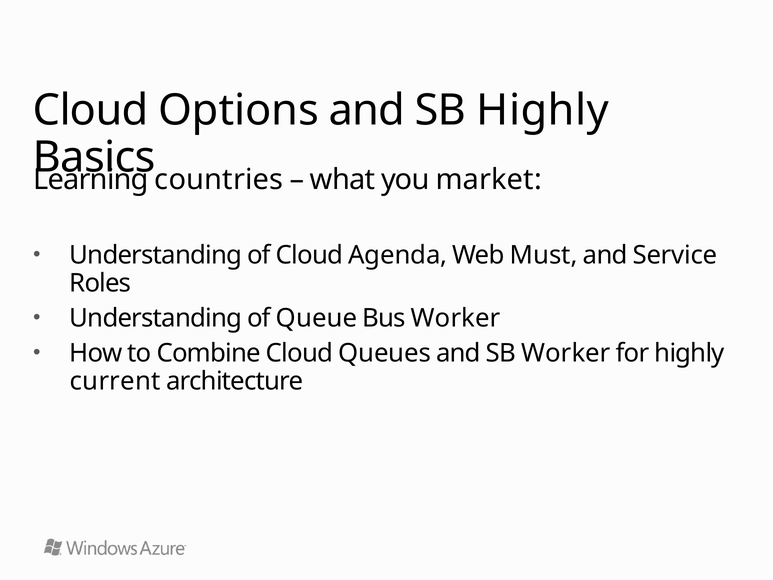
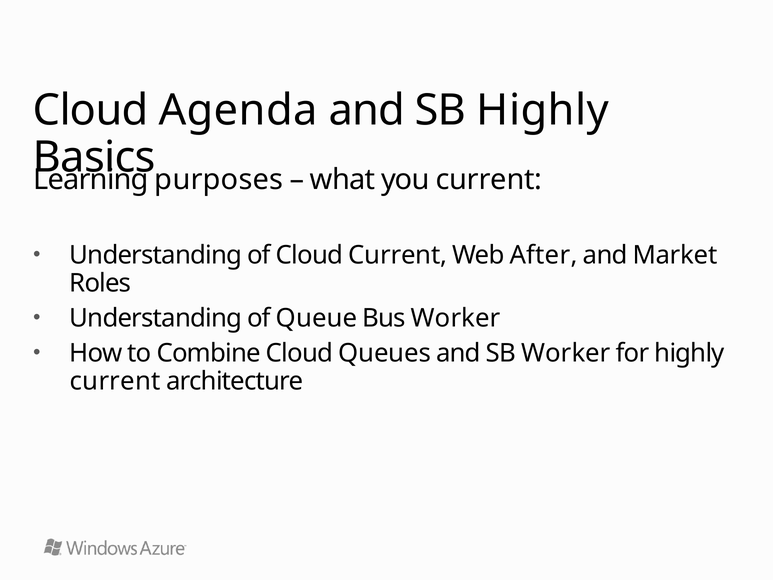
Options: Options -> Agenda (238, 110)
countries: countries -> purposes (219, 180)
you market: market -> current (489, 180)
Cloud Agenda: Agenda -> Current (398, 255)
Must: Must -> After (544, 255)
Service: Service -> Market (675, 255)
